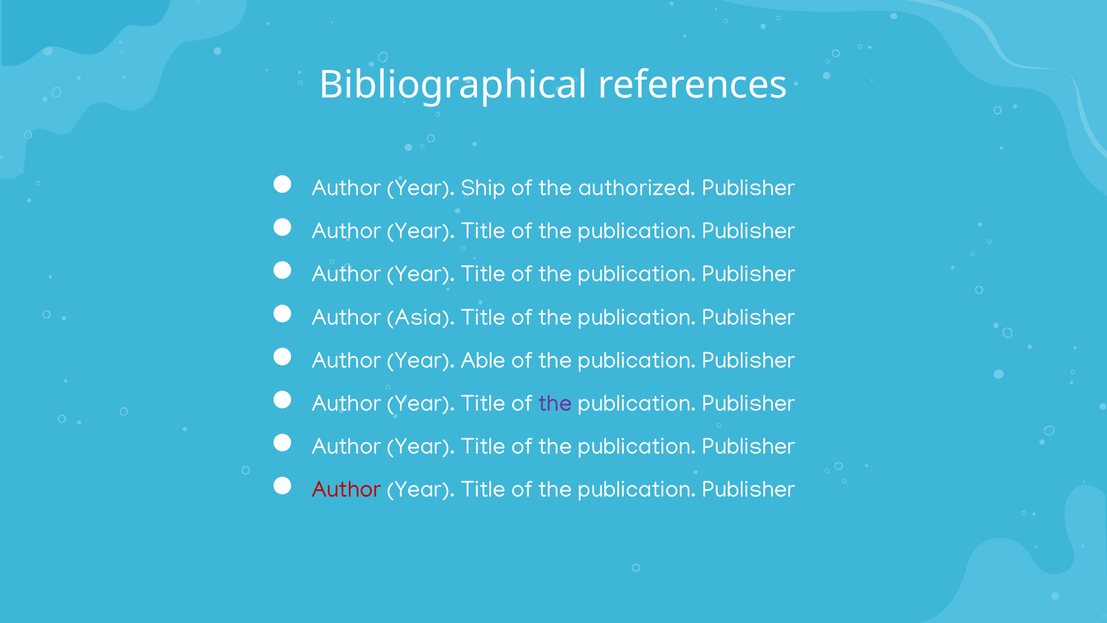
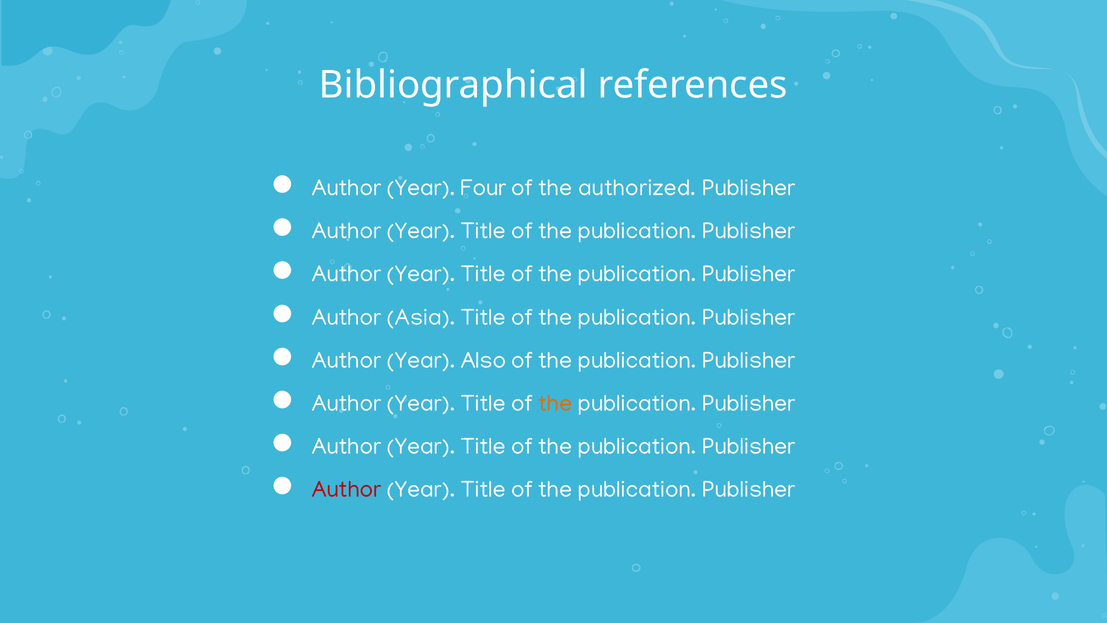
Ship: Ship -> Four (483, 188)
Able: Able -> Also (483, 360)
the colour: purple -> orange (555, 403)
